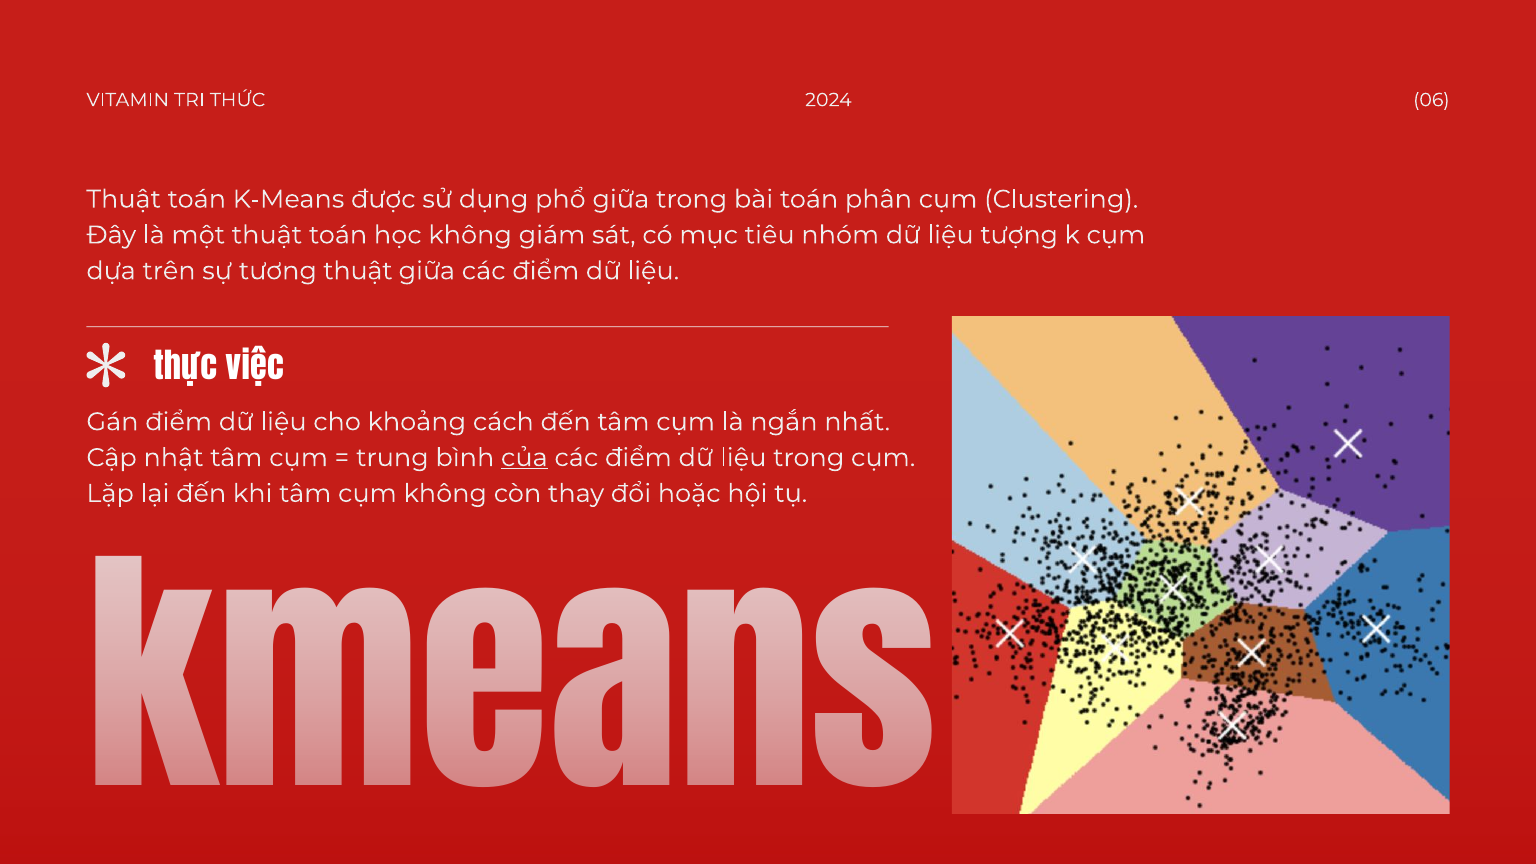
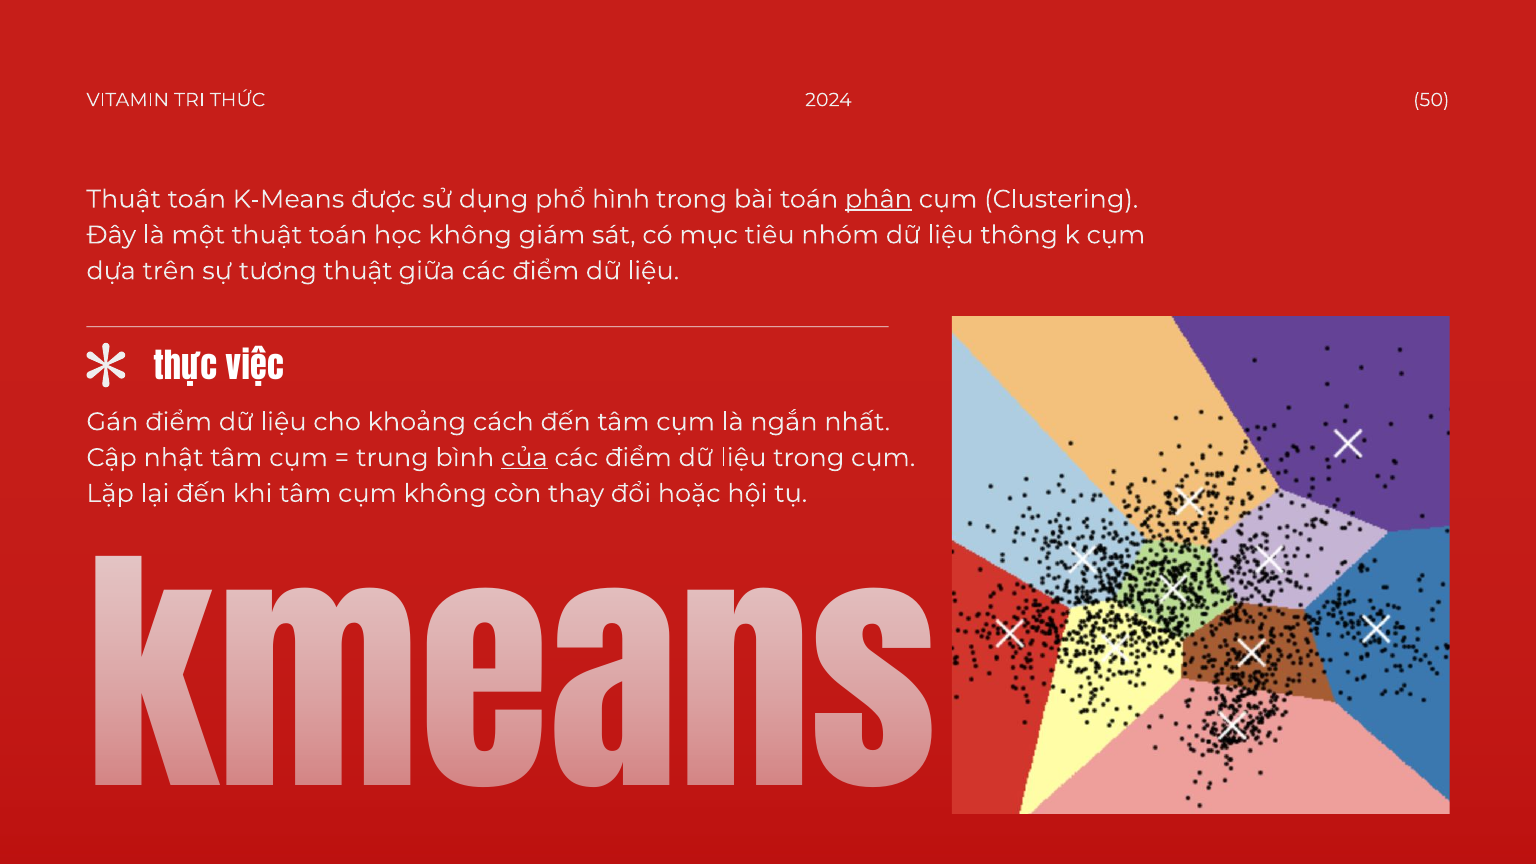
06: 06 -> 50 (1431, 100)
phổ giữa: giữa -> hình (621, 199)
phân underline: none -> present (878, 199)
tượng: tượng -> thông (1019, 235)
